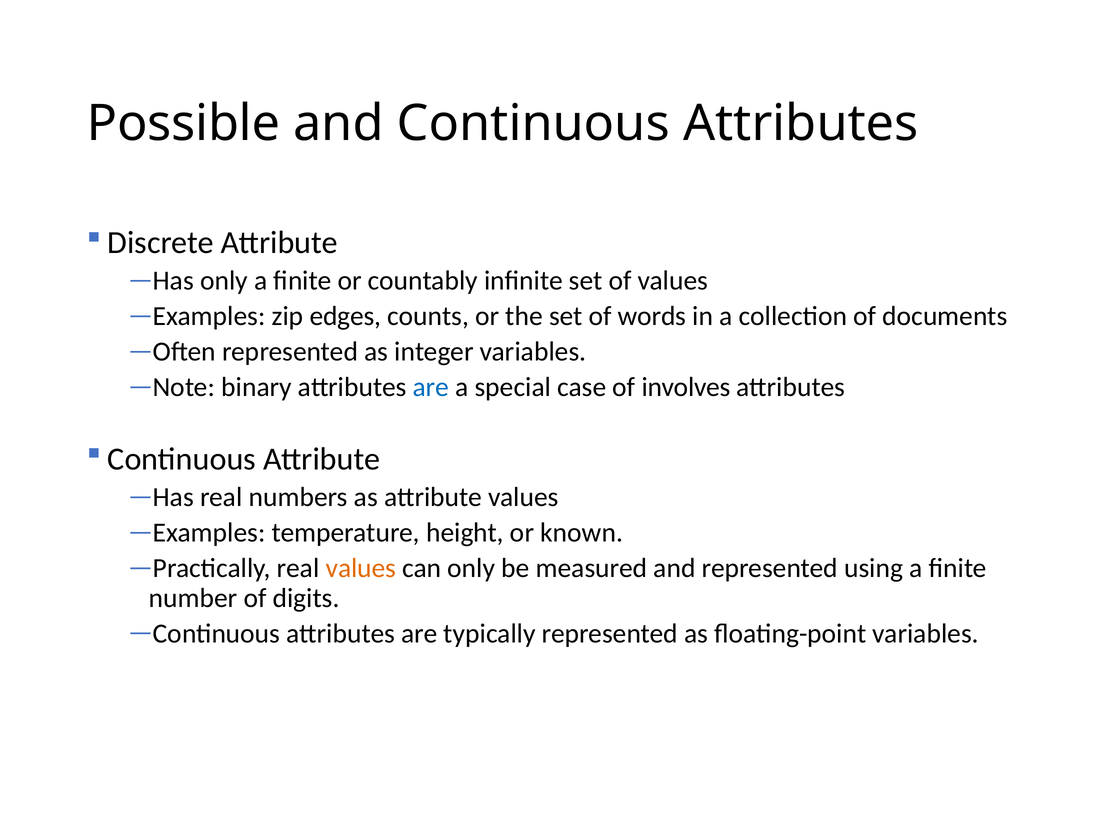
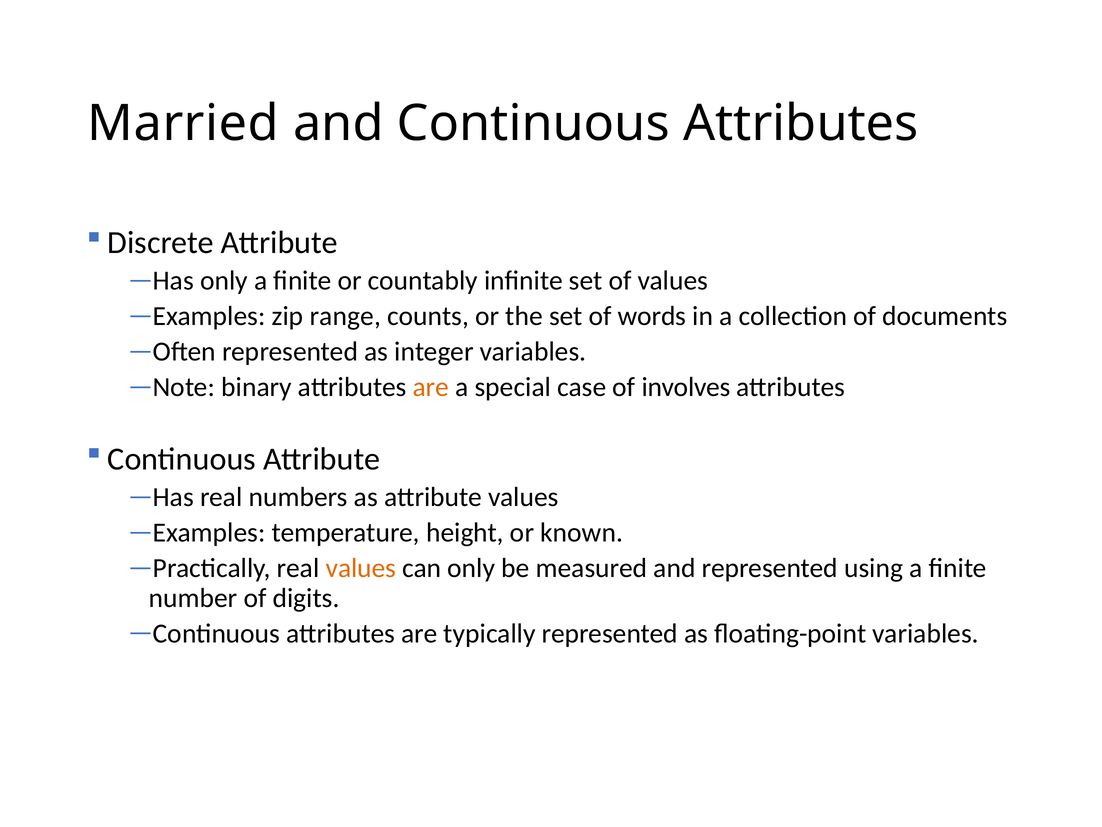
Possible: Possible -> Married (183, 124)
edges: edges -> range (345, 316)
are colour: blue -> orange (431, 387)
